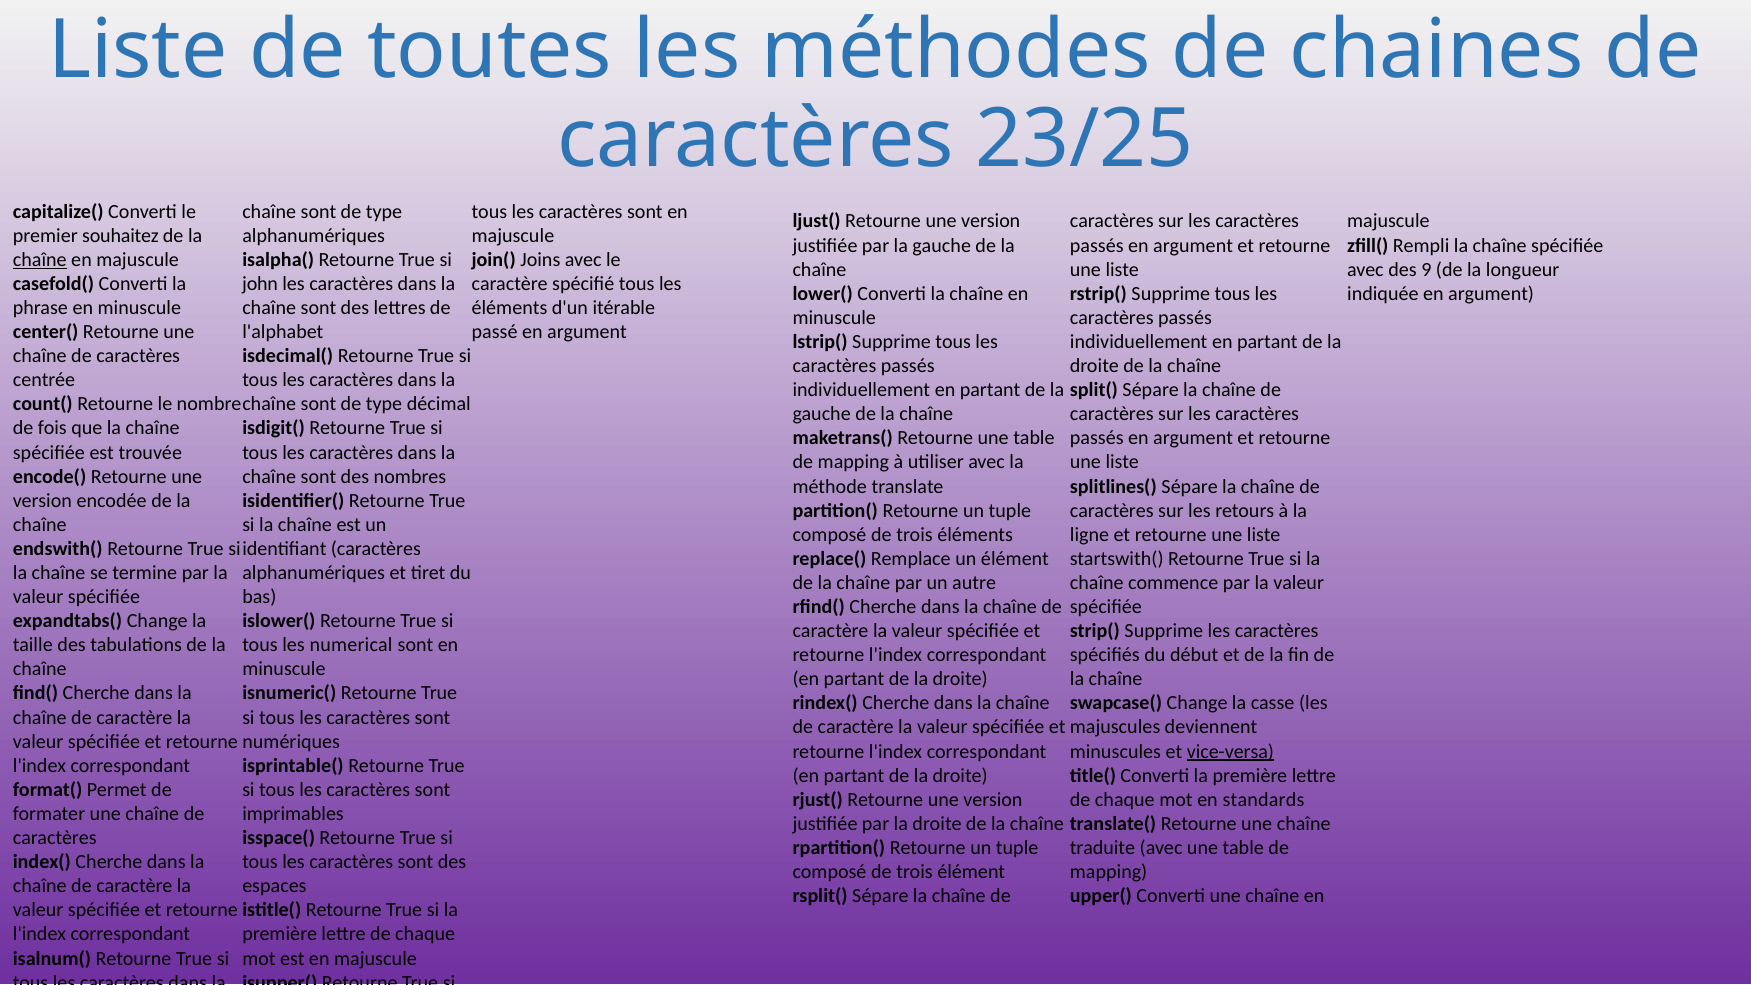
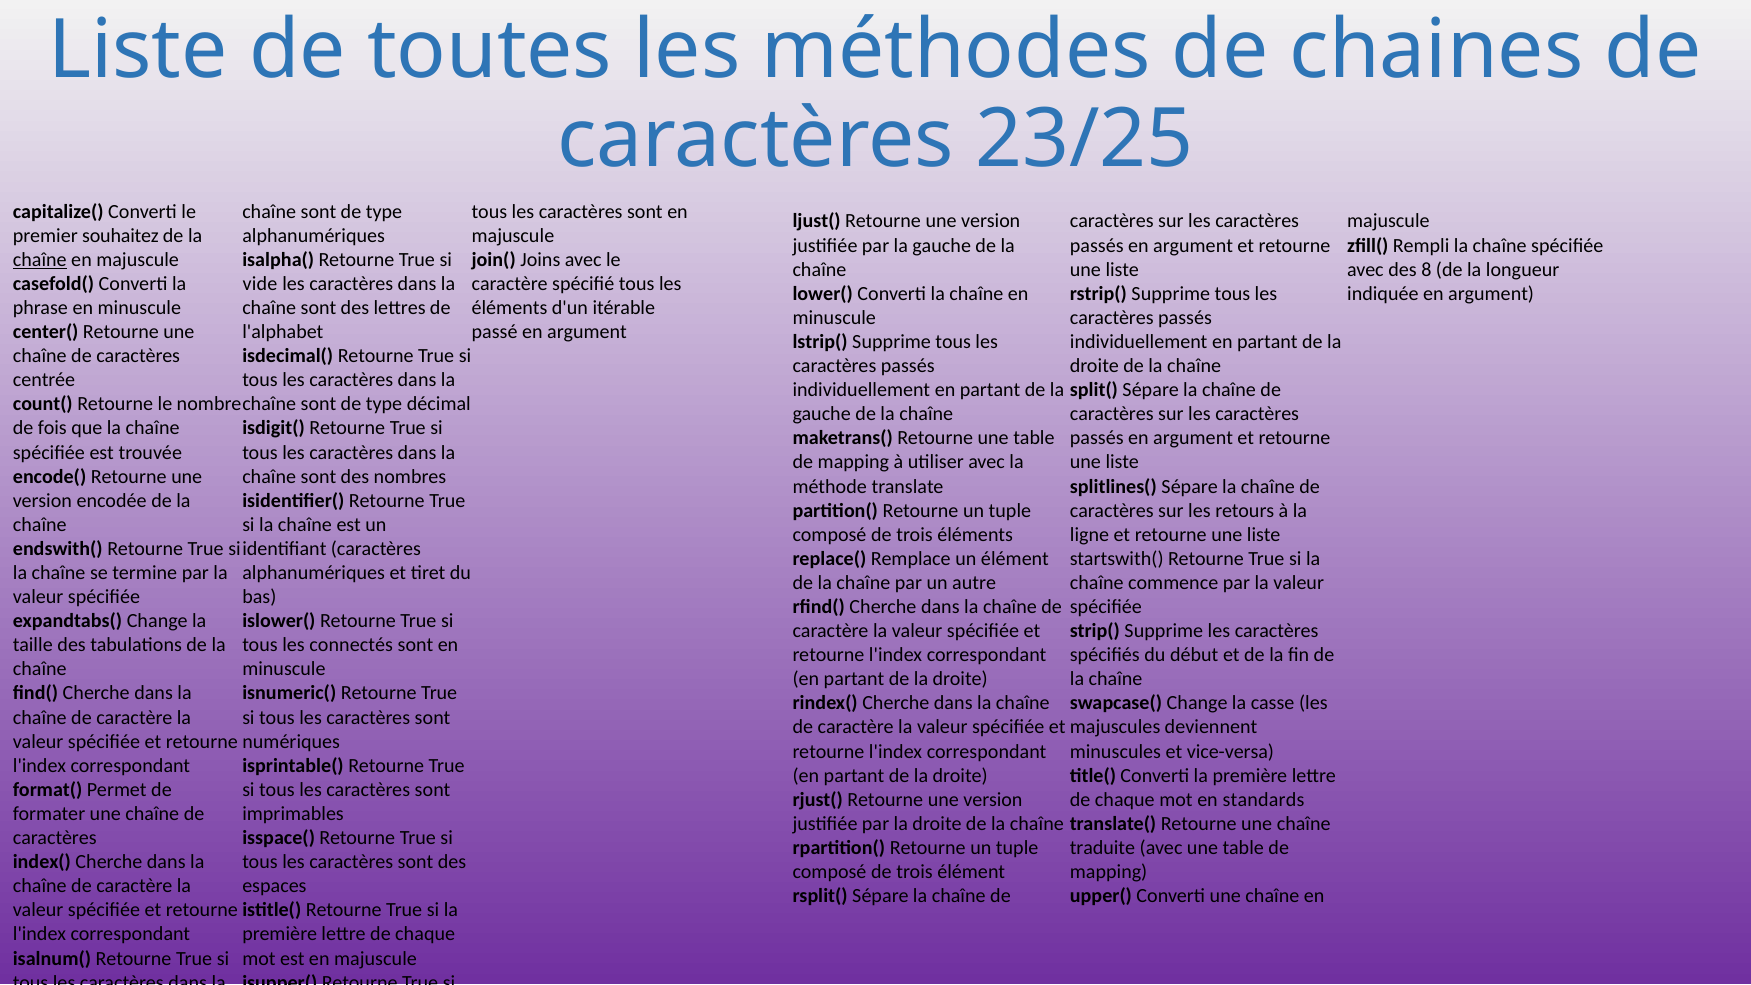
9: 9 -> 8 (1426, 270)
john: john -> vide (260, 284)
numerical: numerical -> connectés (351, 645)
vice-versa underline: present -> none (1230, 751)
